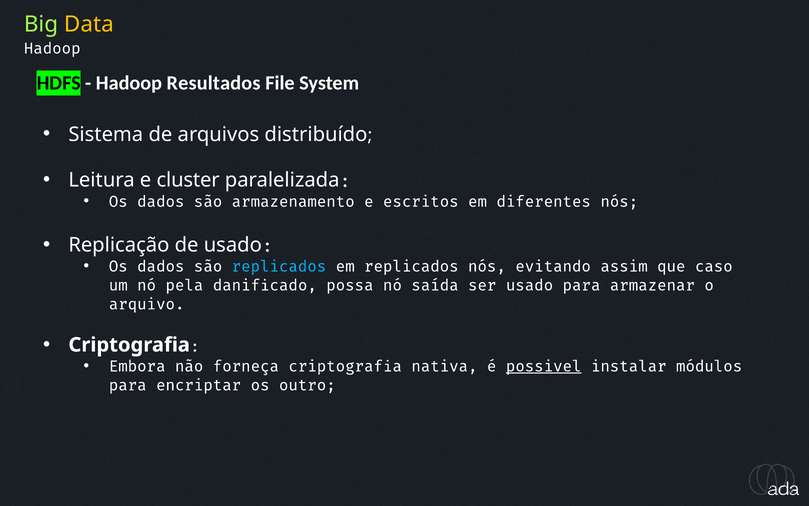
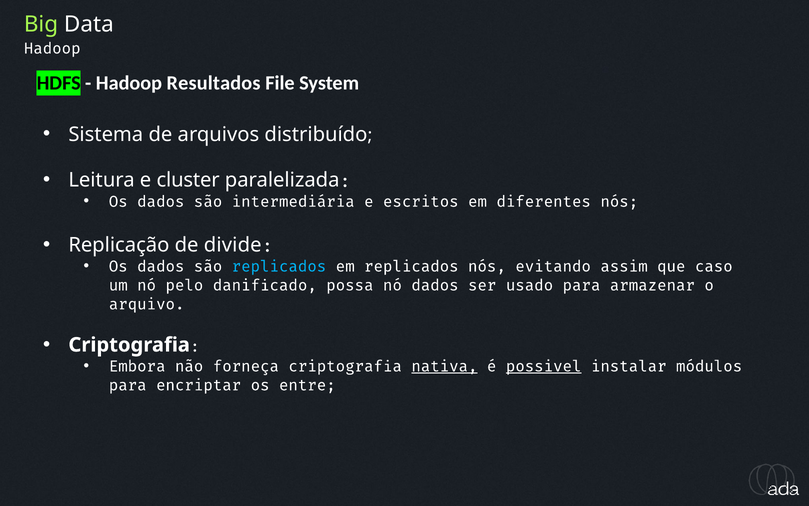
Data colour: yellow -> white (89, 25)
armazenamento: armazenamento -> intermediária (293, 201)
de usado: usado -> divide (233, 245)
pela: pela -> pelo (184, 285)
nó saída: saída -> dados (435, 285)
nativa underline: none -> present (444, 366)
outro: outro -> entre (307, 385)
